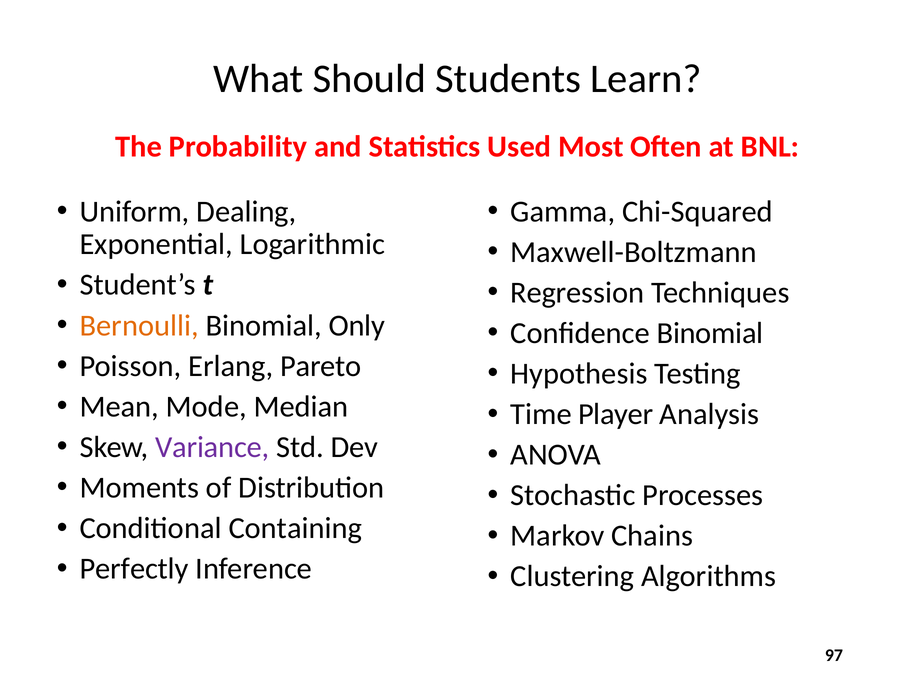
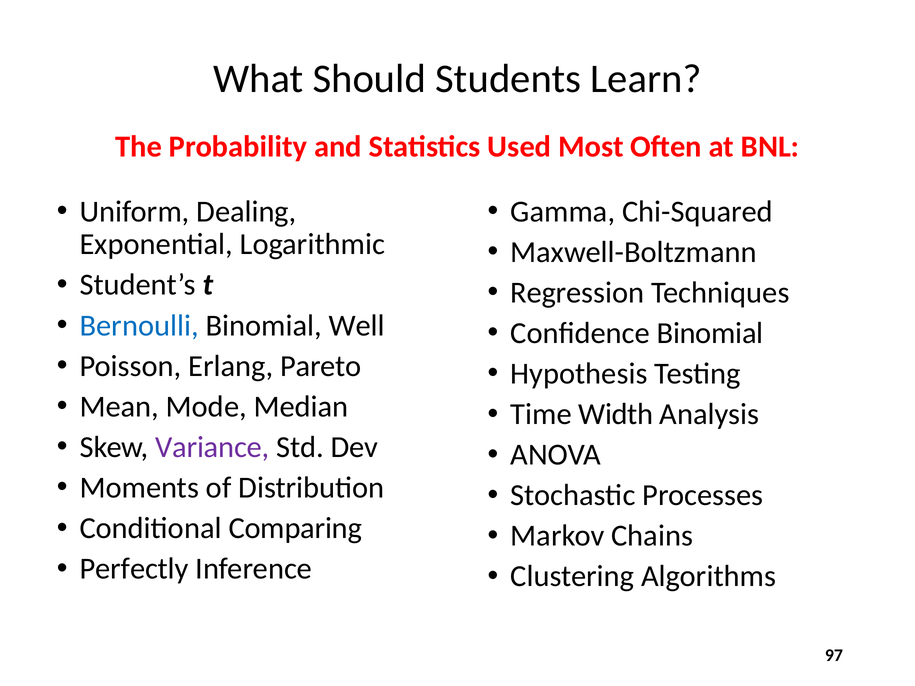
Bernoulli colour: orange -> blue (139, 326)
Only: Only -> Well (357, 326)
Player: Player -> Width (616, 414)
Containing: Containing -> Comparing (295, 528)
